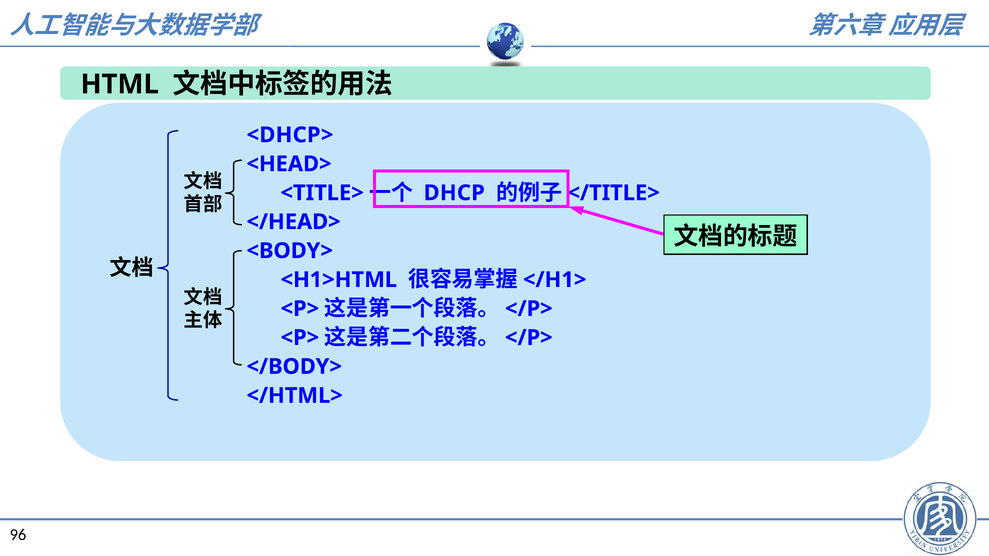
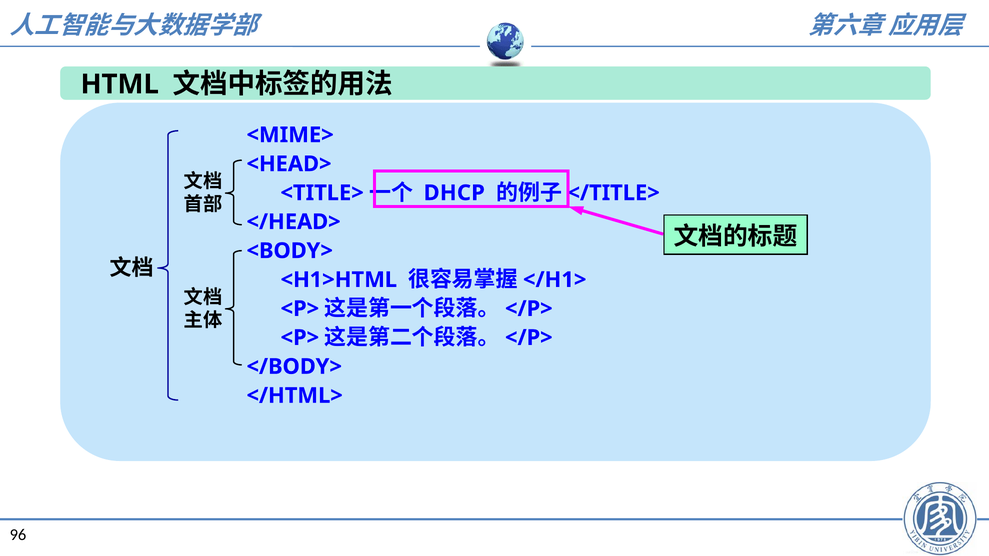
<DHCP>: <DHCP> -> <MIME> (290, 135)
